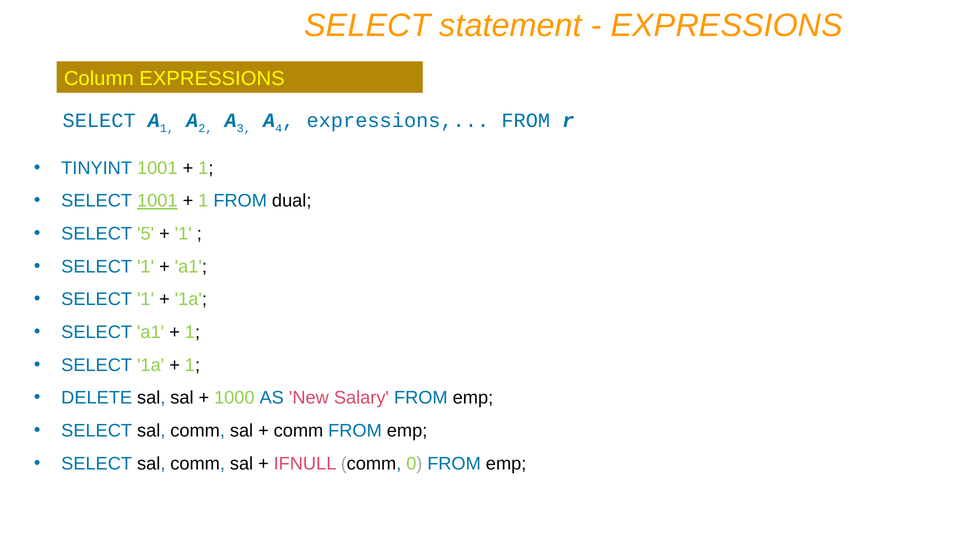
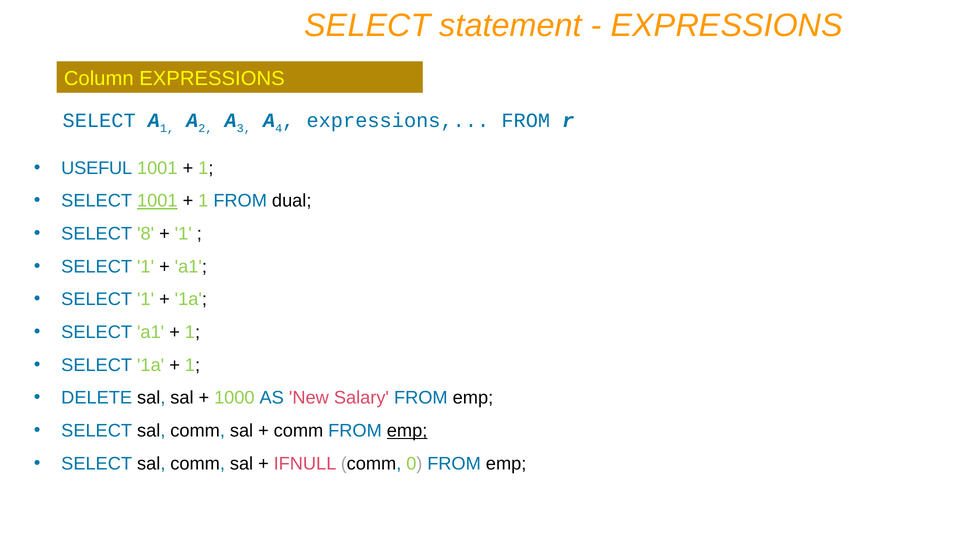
TINYINT: TINYINT -> USEFUL (97, 168)
5: 5 -> 8 (146, 234)
emp underline: none -> present (407, 430)
